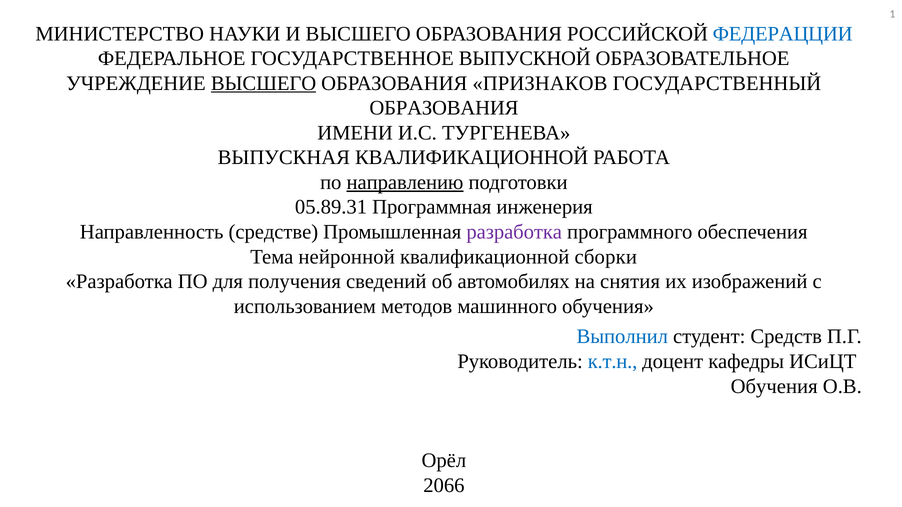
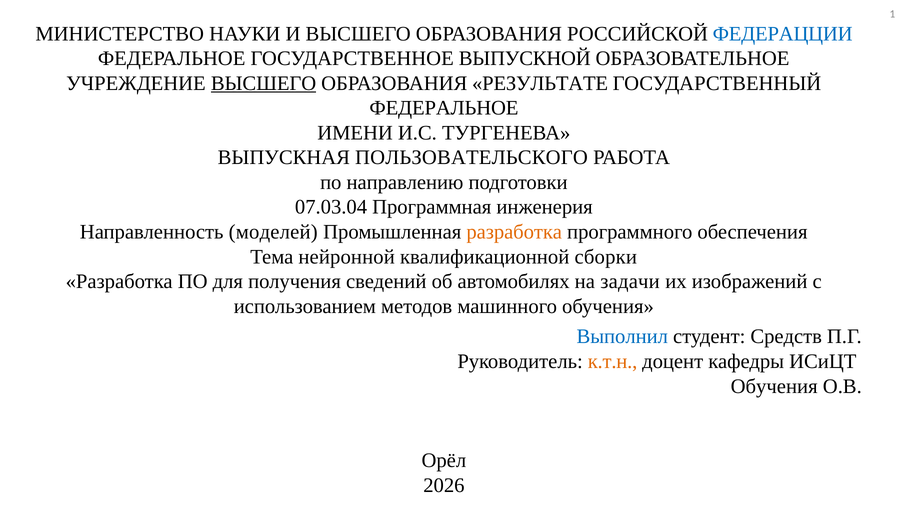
ПРИЗНАКОВ: ПРИЗНАКОВ -> РЕЗУЛЬТАТЕ (540, 83)
ОБРАЗОВАНИЯ: ОБРАЗОВАНИЯ -> ФЕДЕРАЛЬНОЕ (444, 108)
ВЫПУСКНАЯ КВАЛИФИКАЦИОННОЙ: КВАЛИФИКАЦИОННОЙ -> ПОЛЬЗОВАТЕЛЬСКОГО (471, 158)
направлению underline: present -> none (405, 182)
05.89.31: 05.89.31 -> 07.03.04 (331, 207)
средстве: средстве -> моделей (273, 232)
разработка colour: purple -> orange (514, 232)
снятия: снятия -> задачи (630, 282)
к.т.н colour: blue -> orange (613, 362)
2066: 2066 -> 2026 (444, 486)
